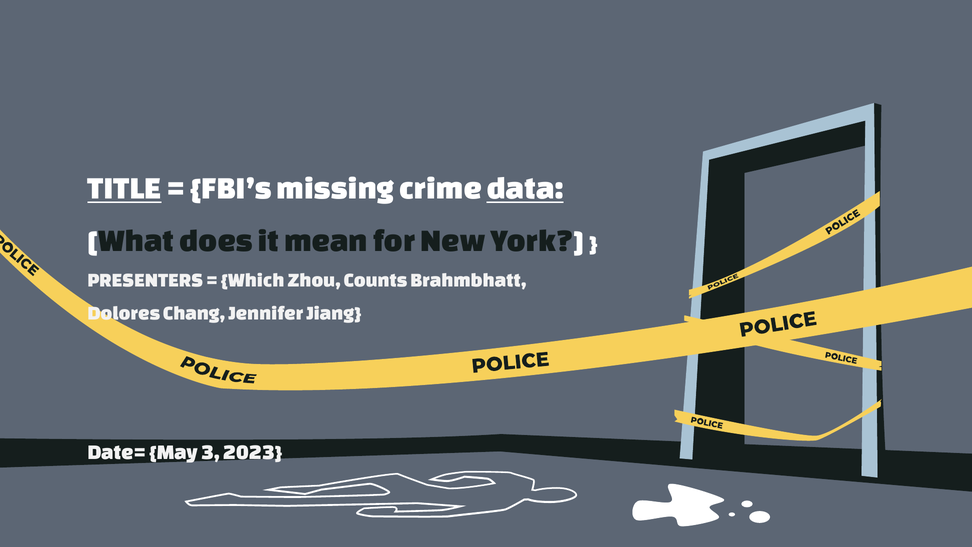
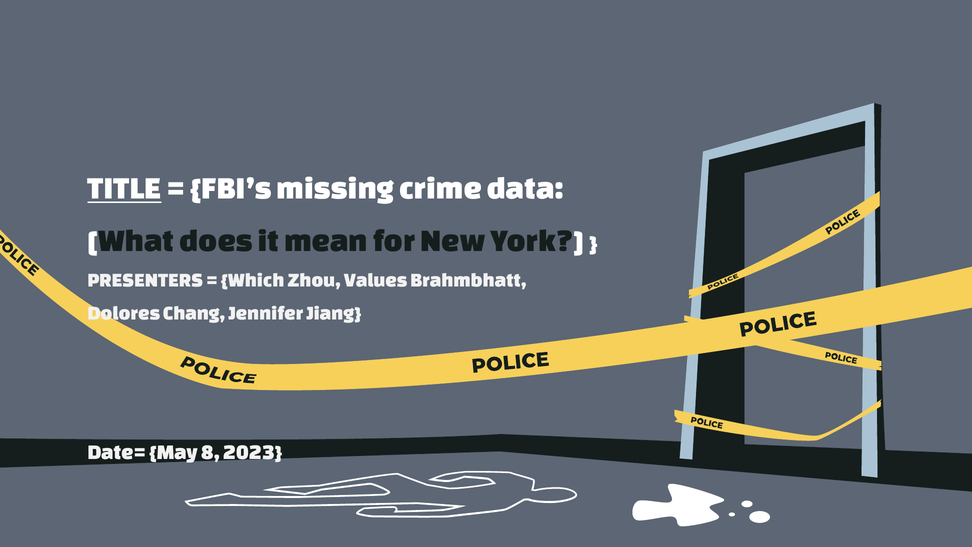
data underline: present -> none (525, 188)
Counts: Counts -> Values (376, 280)
3: 3 -> 8 (210, 452)
